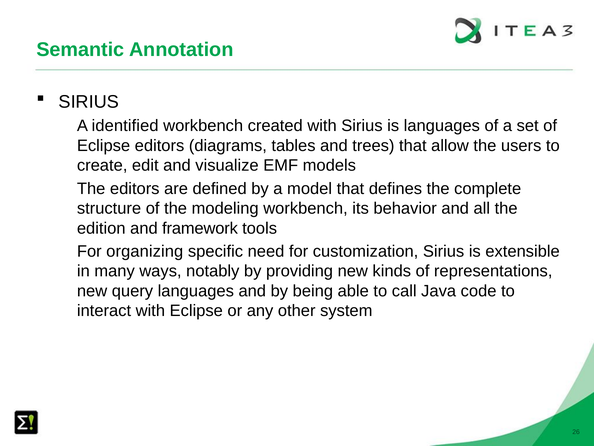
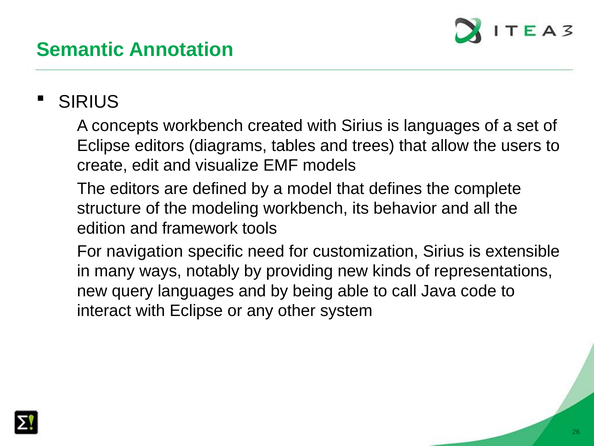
identified: identified -> concepts (125, 126)
organizing: organizing -> navigation (145, 251)
